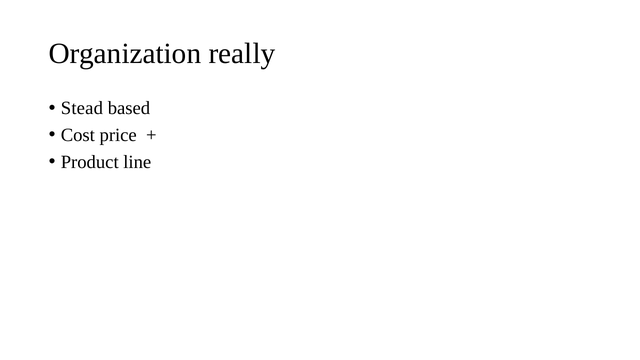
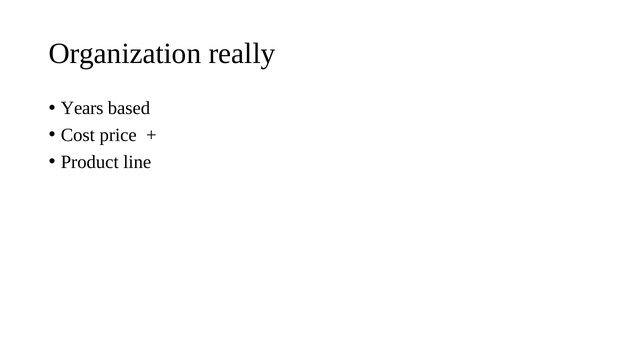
Stead: Stead -> Years (82, 108)
